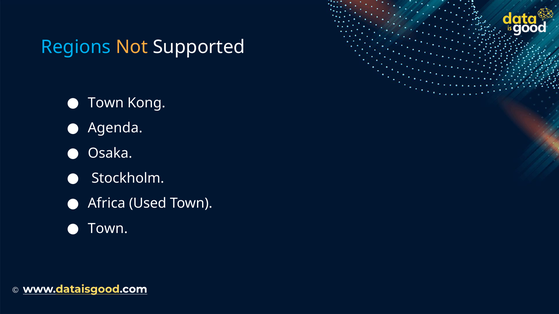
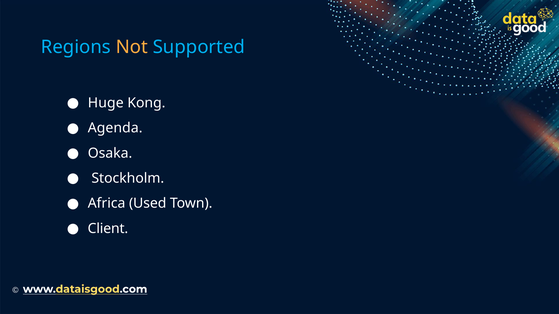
Supported colour: white -> light blue (199, 47)
Town: Town -> Huge (106, 103)
Town: Town -> Client (108, 229)
